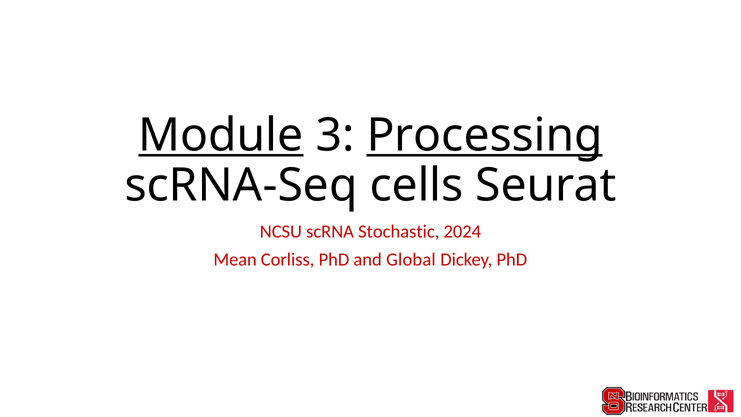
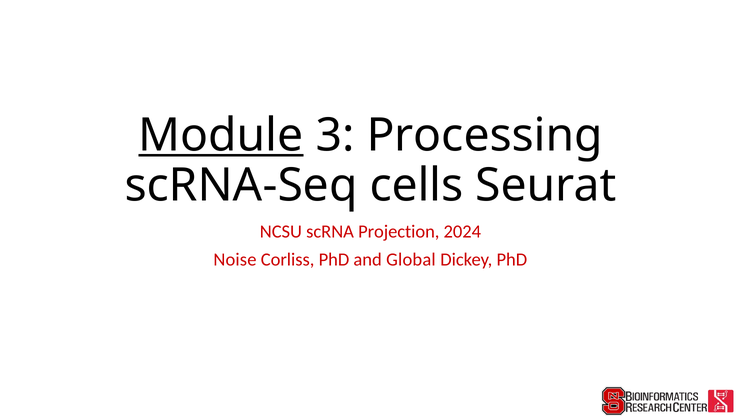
Processing underline: present -> none (485, 135)
Stochastic: Stochastic -> Projection (399, 232)
Mean: Mean -> Noise (235, 259)
